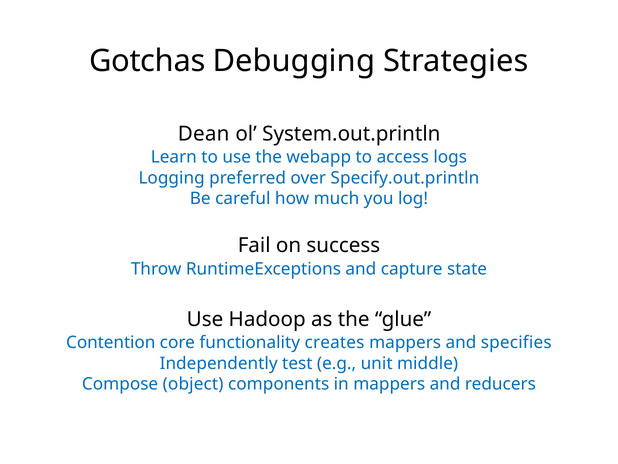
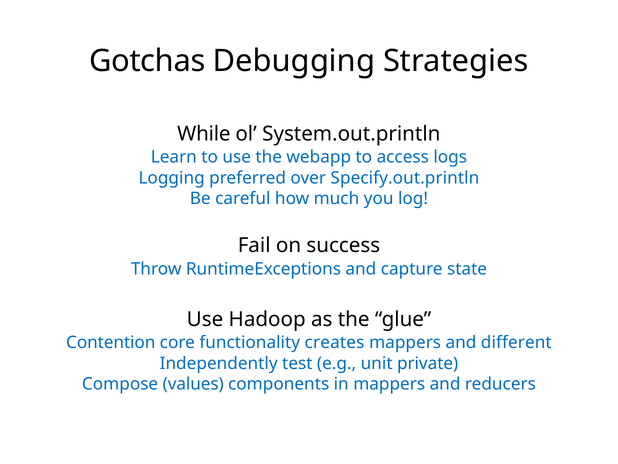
Dean: Dean -> While (204, 134)
specifies: specifies -> different (516, 342)
middle: middle -> private (428, 363)
object: object -> values (193, 384)
